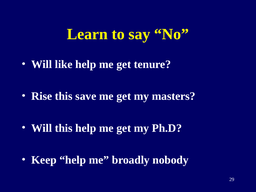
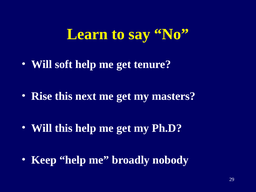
like: like -> soft (64, 64)
save: save -> next (86, 96)
